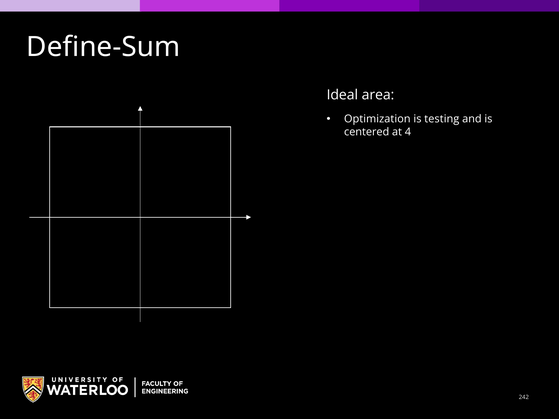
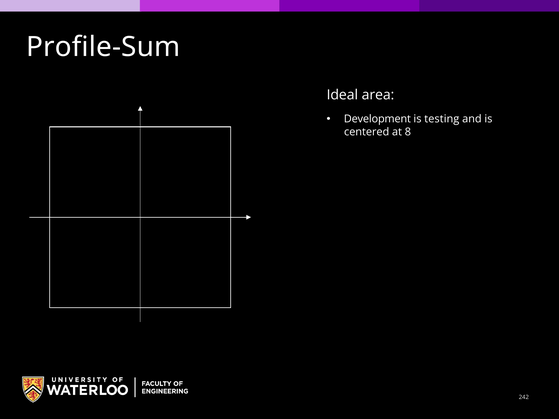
Define-Sum: Define-Sum -> Profile-Sum (103, 47)
Optimization: Optimization -> Development (377, 119)
4: 4 -> 8 (408, 132)
